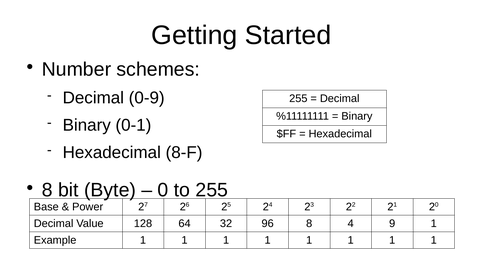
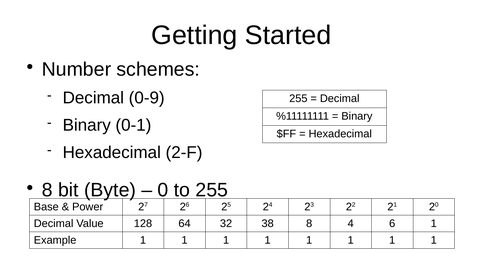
8-F: 8-F -> 2-F (184, 152)
96: 96 -> 38 (268, 223)
9: 9 -> 6 (392, 223)
